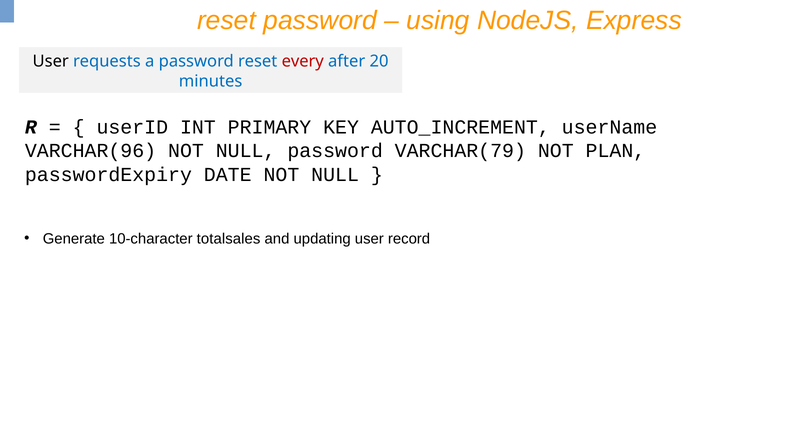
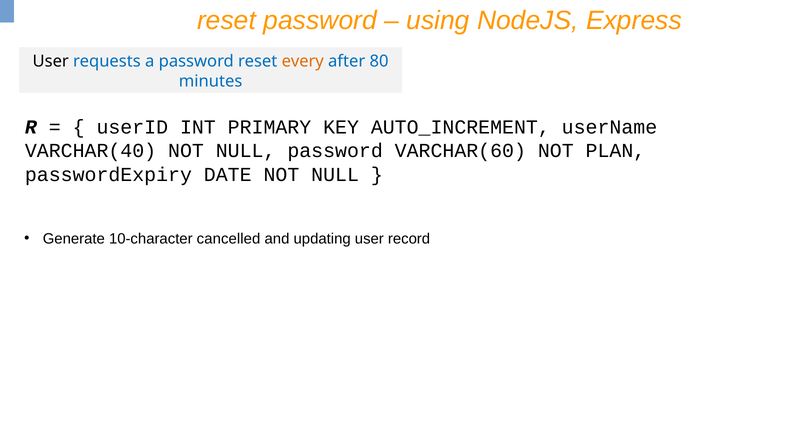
every colour: red -> orange (303, 61)
20: 20 -> 80 (379, 61)
VARCHAR(96: VARCHAR(96 -> VARCHAR(40 (91, 151)
VARCHAR(79: VARCHAR(79 -> VARCHAR(60 (460, 151)
totalsales: totalsales -> cancelled (229, 239)
